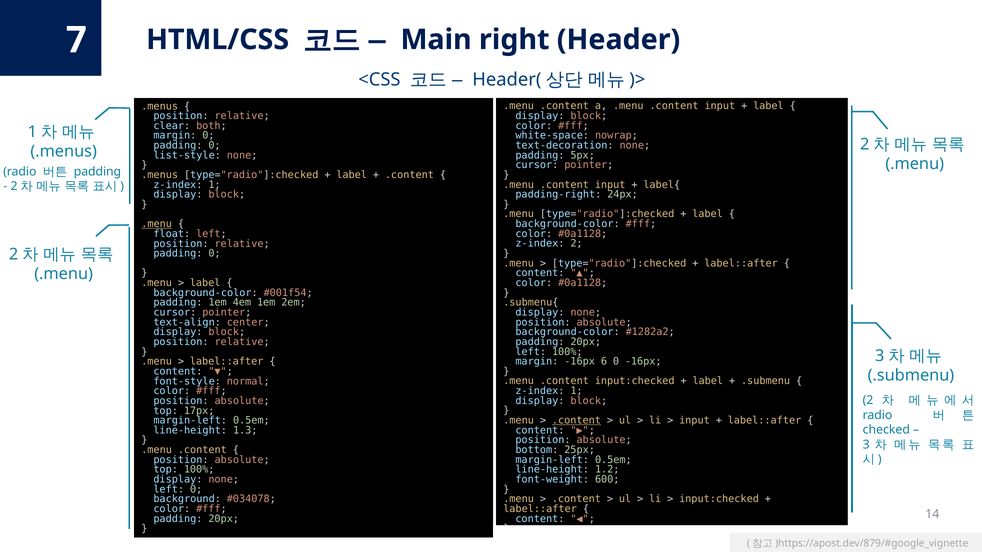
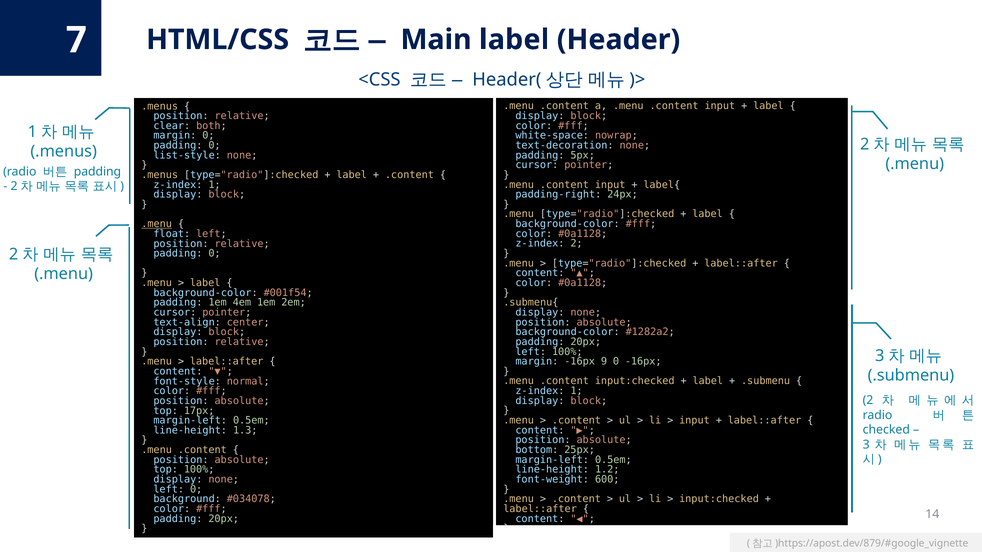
Main right: right -> label (514, 40)
6: 6 -> 9 (604, 362)
.content underline: present -> none (576, 421)
